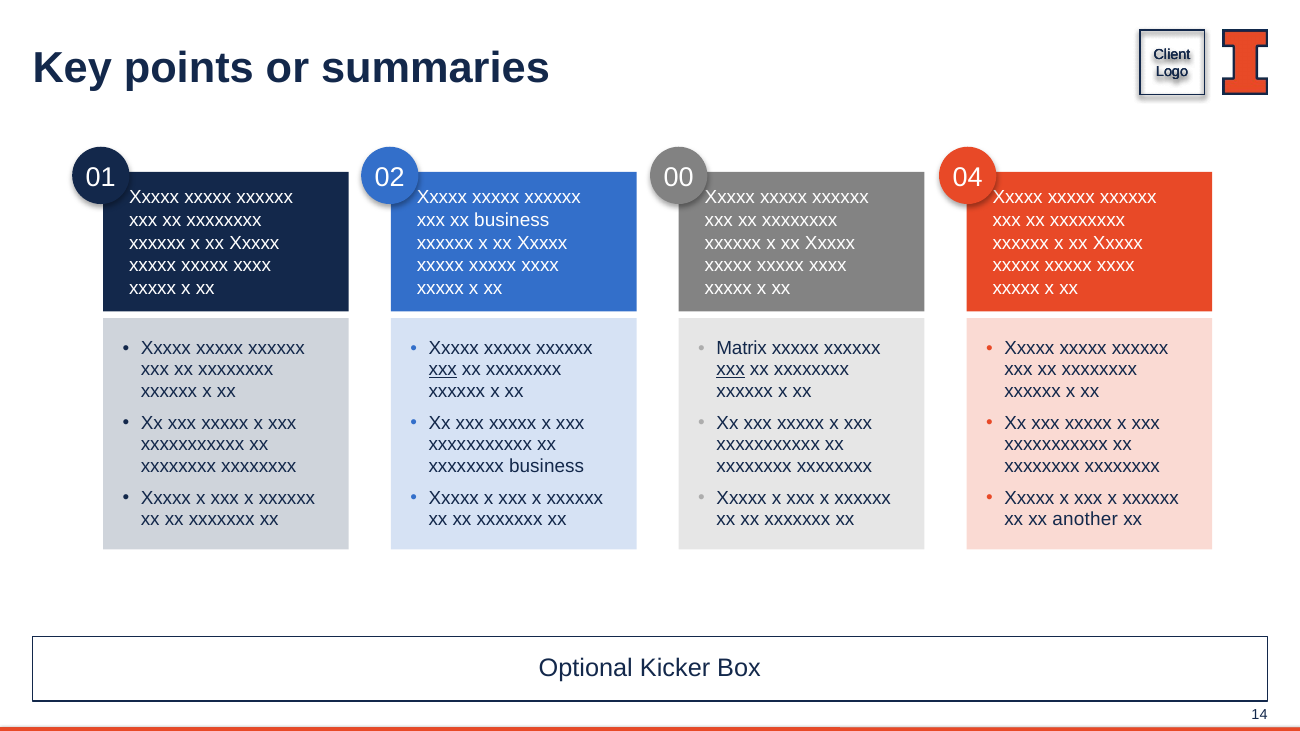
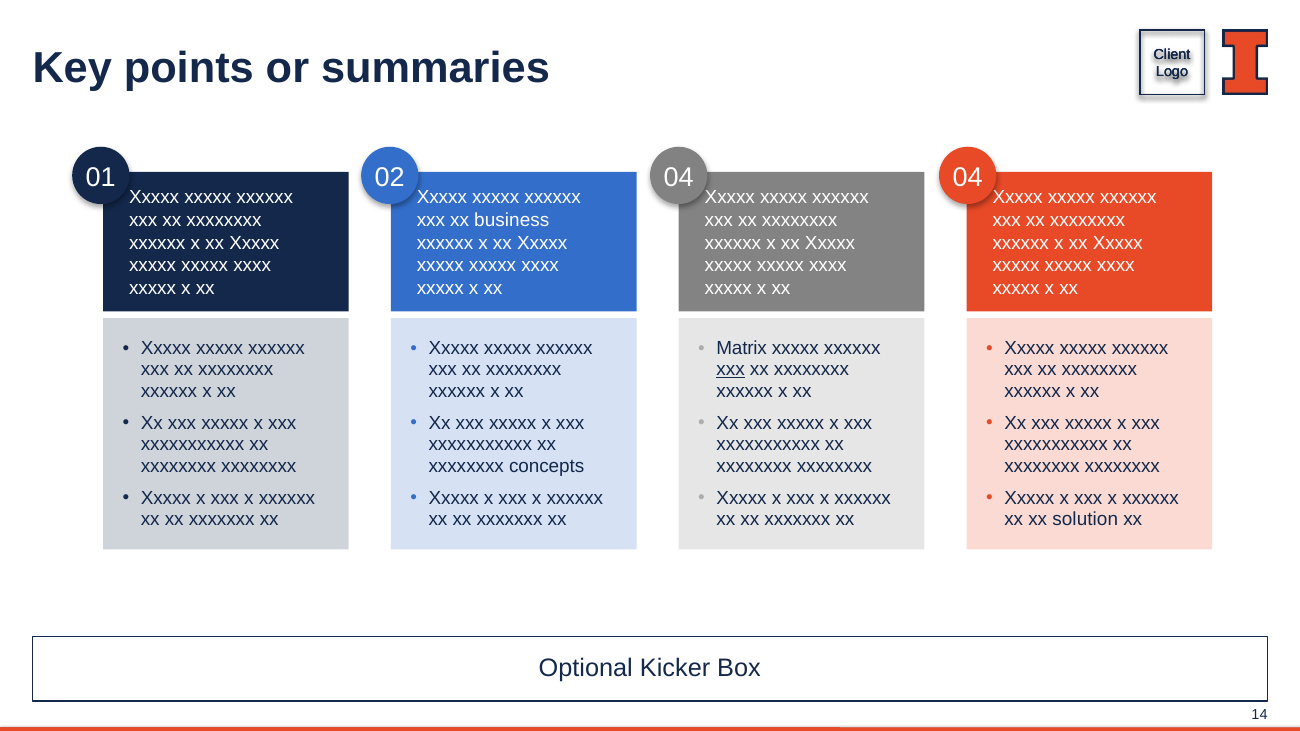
02 00: 00 -> 04 (679, 177)
xxx underline: present -> none (443, 370)
xxxxxxxx business: business -> concepts (547, 466)
another: another -> solution (1085, 520)
